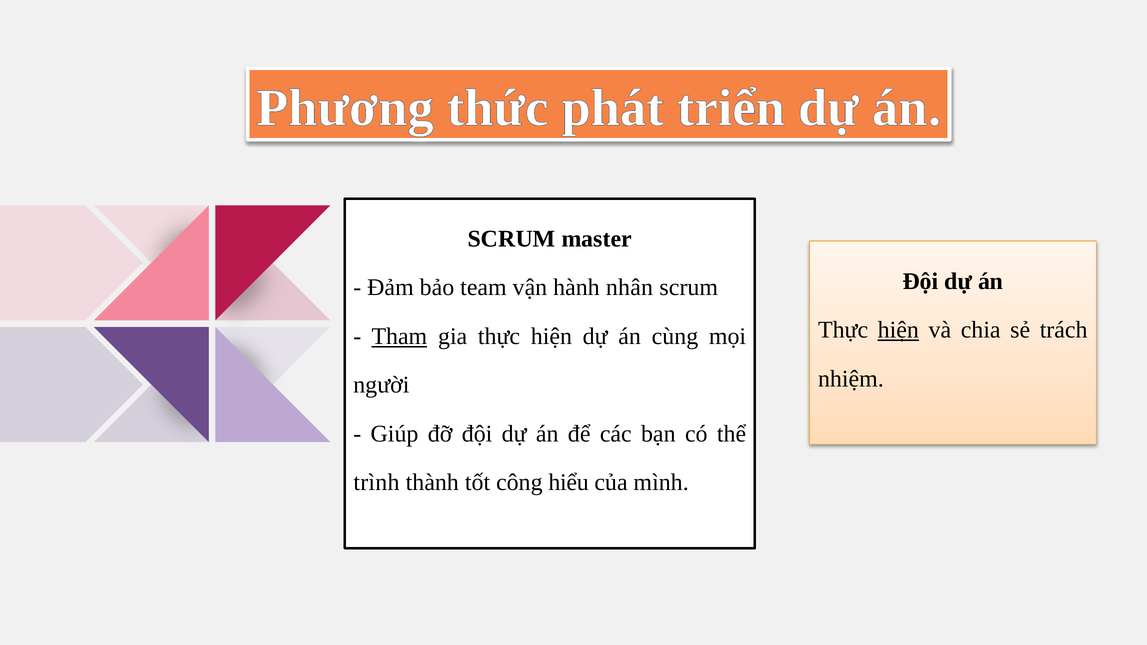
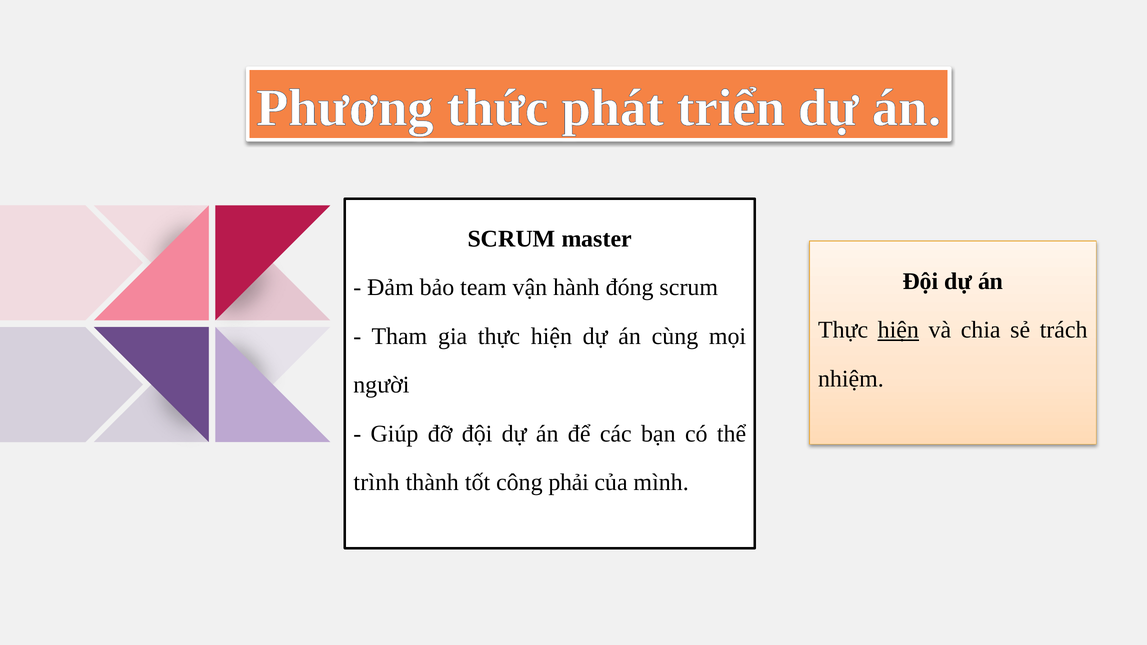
nhân: nhân -> đóng (630, 288)
Tham underline: present -> none (399, 336)
hiểu: hiểu -> phải (569, 483)
